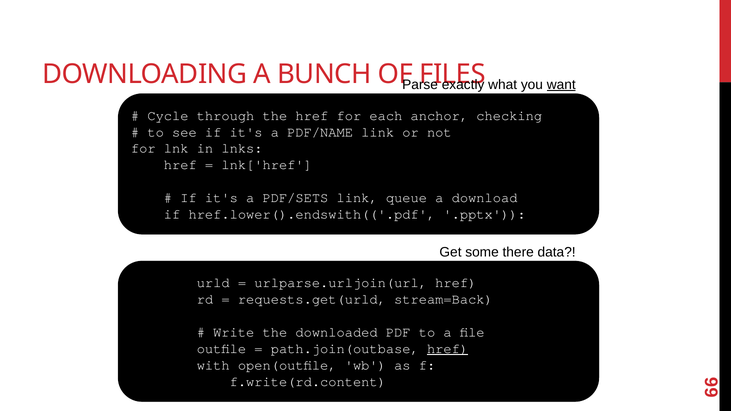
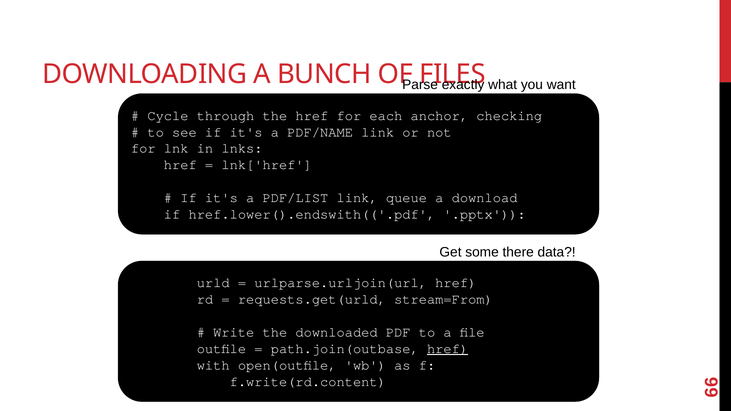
want underline: present -> none (561, 85)
PDF/SETS: PDF/SETS -> PDF/LIST (295, 198)
stream=Back: stream=Back -> stream=From (443, 299)
